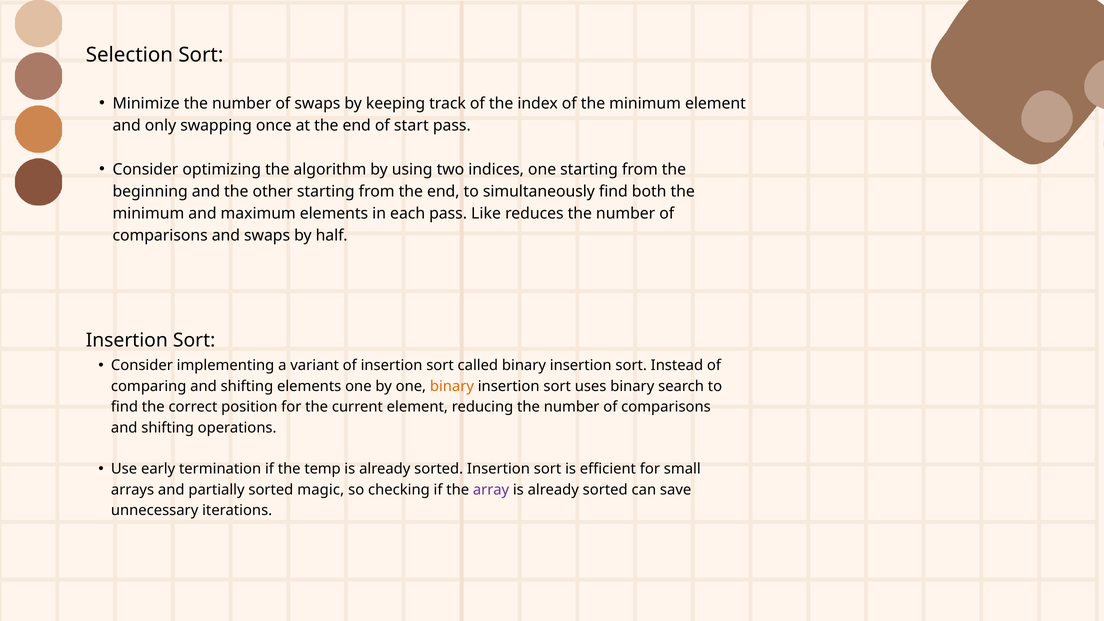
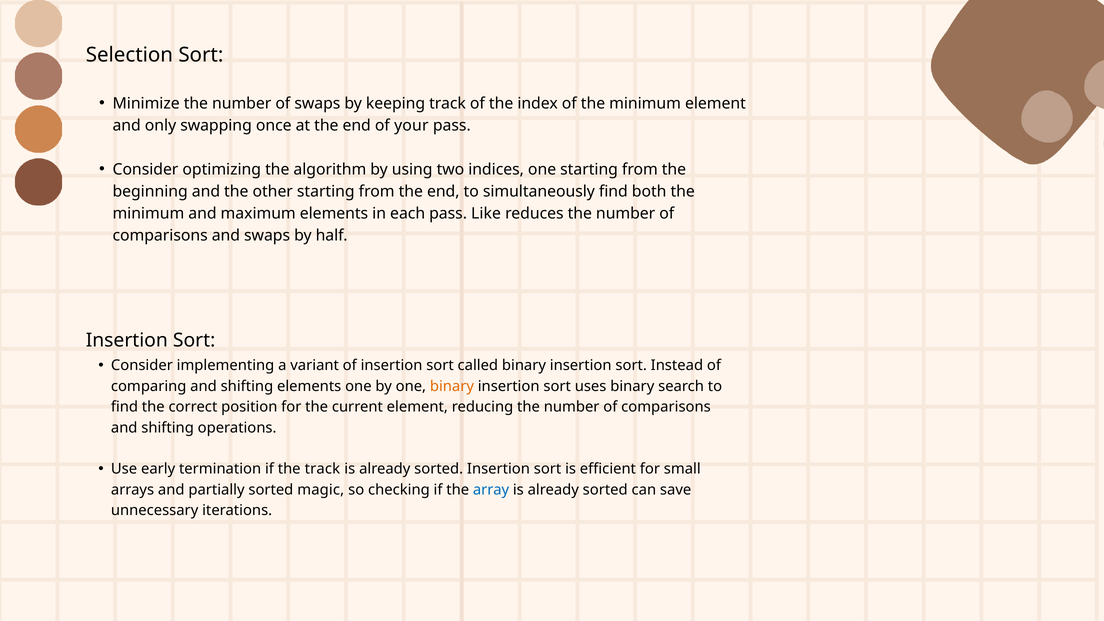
start: start -> your (411, 125)
the temp: temp -> track (322, 469)
array colour: purple -> blue (491, 490)
